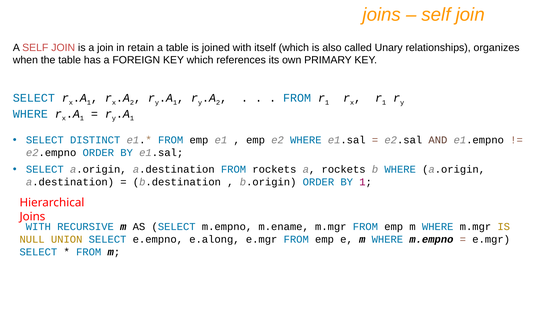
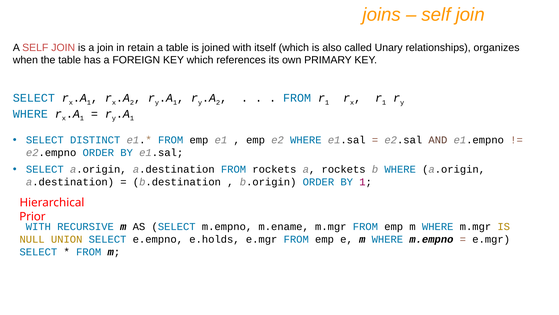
Joins: Joins -> Prior (32, 216)
e.along: e.along -> e.holds (214, 239)
